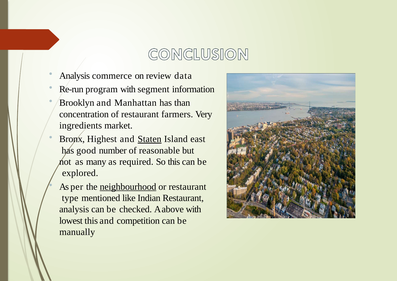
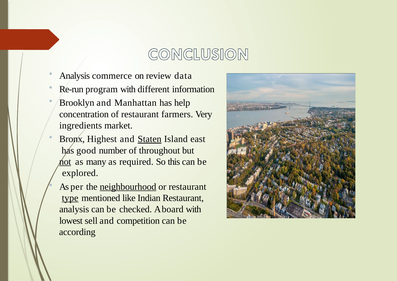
segment: segment -> different (154, 89)
than: than -> help (182, 103)
reasonable: reasonable -> throughout (159, 150)
not underline: none -> present (65, 162)
type underline: none -> present (70, 198)
above: above -> board (173, 209)
lowest this: this -> sell (91, 220)
manually: manually -> according (77, 232)
